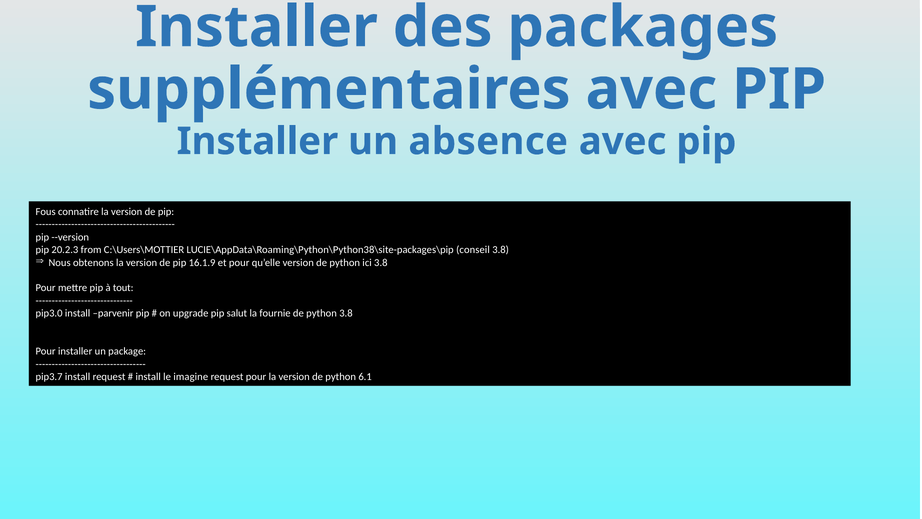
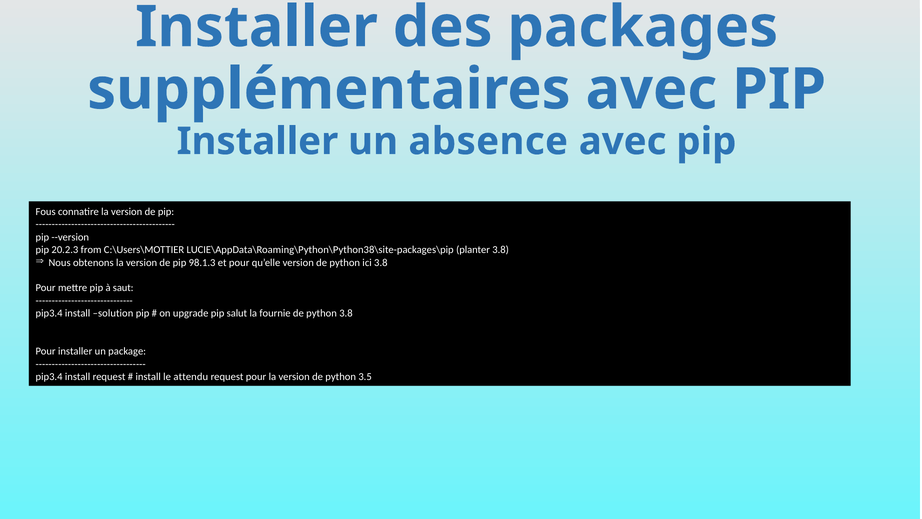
conseil: conseil -> planter (473, 250)
16.1.9: 16.1.9 -> 98.1.3 (202, 262)
tout: tout -> saut (123, 288)
pip3.0: pip3.0 -> pip3.4 (49, 313)
parvenir: parvenir -> solution (113, 313)
pip3.7: pip3.7 -> pip3.4 (49, 377)
imagine: imagine -> attendu (191, 377)
6.1: 6.1 -> 3.5 (365, 377)
